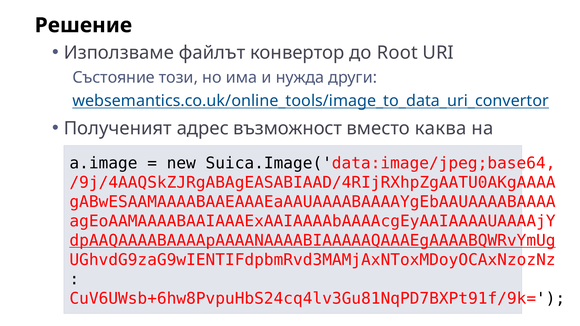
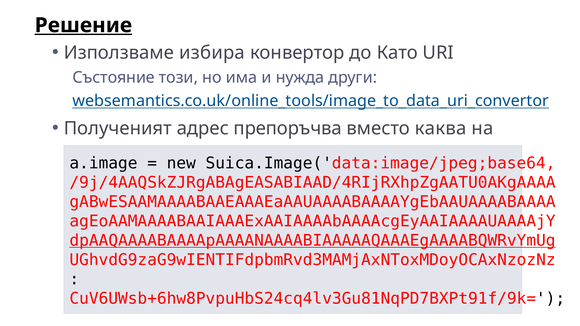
Решение underline: none -> present (83, 25)
файлът: файлът -> избира (212, 53)
Root: Root -> Като (397, 53)
възможност: възможност -> препоръчва (288, 128)
